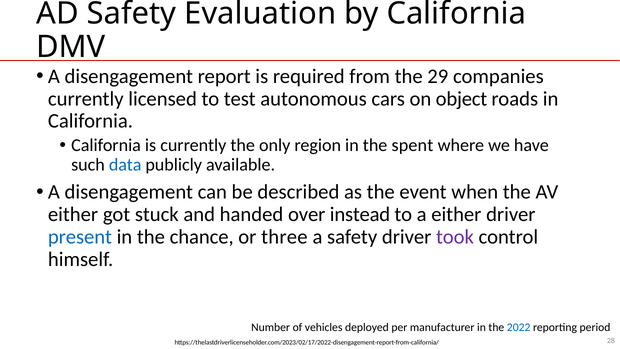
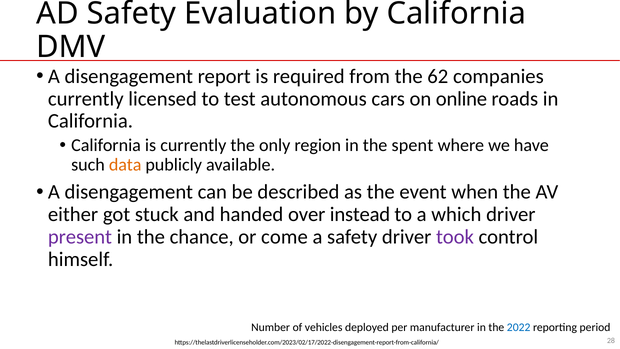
29: 29 -> 62 (438, 76)
object: object -> online (461, 99)
data colour: blue -> orange (125, 165)
a either: either -> which (456, 214)
present colour: blue -> purple (80, 237)
three: three -> come (284, 237)
